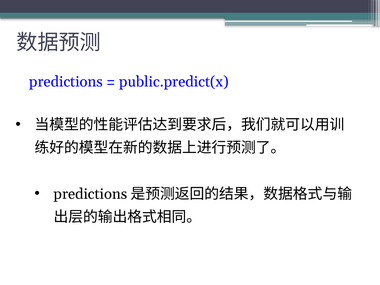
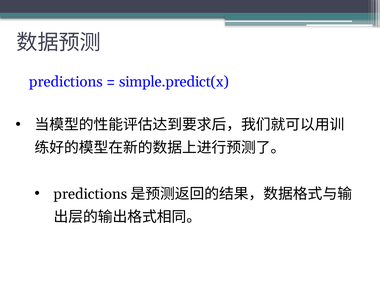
public.predict(x: public.predict(x -> simple.predict(x (174, 82)
